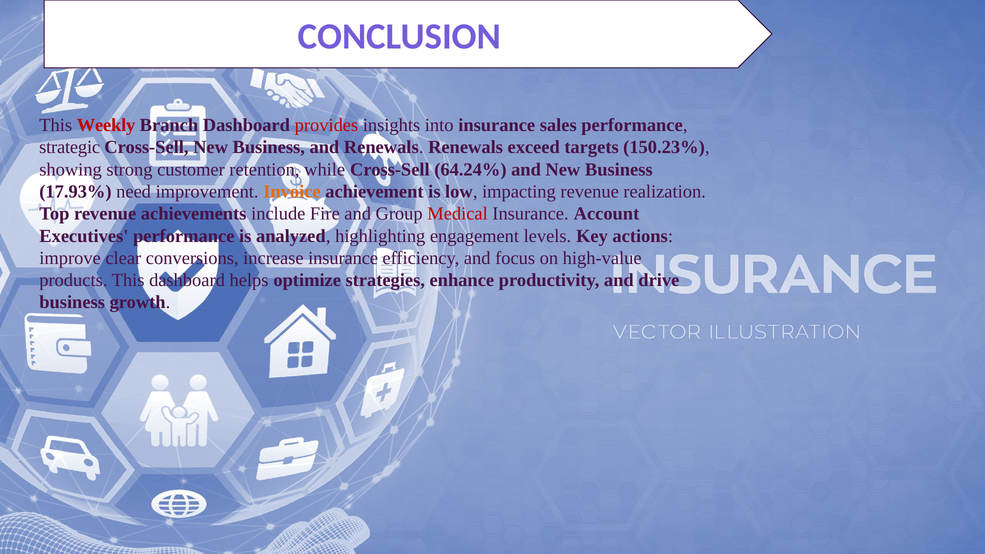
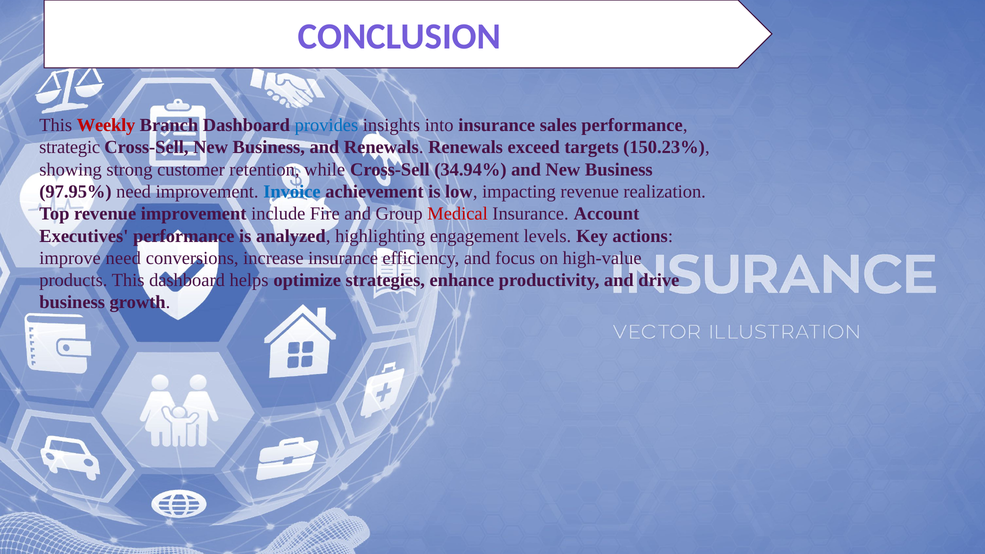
provides colour: red -> blue (326, 125)
64.24%: 64.24% -> 34.94% (470, 169)
17.93%: 17.93% -> 97.95% (75, 192)
Invoice colour: orange -> blue (292, 192)
revenue achievements: achievements -> improvement (194, 214)
improve clear: clear -> need (123, 258)
